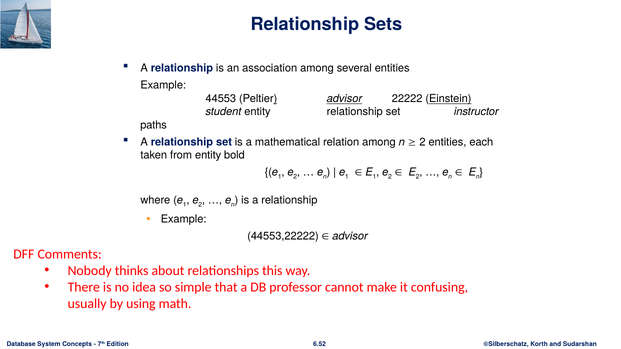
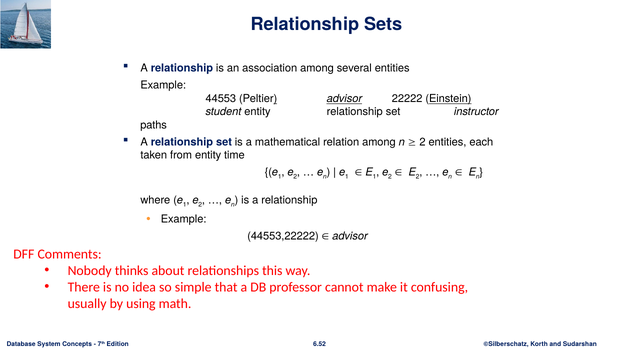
bold: bold -> time (234, 155)
